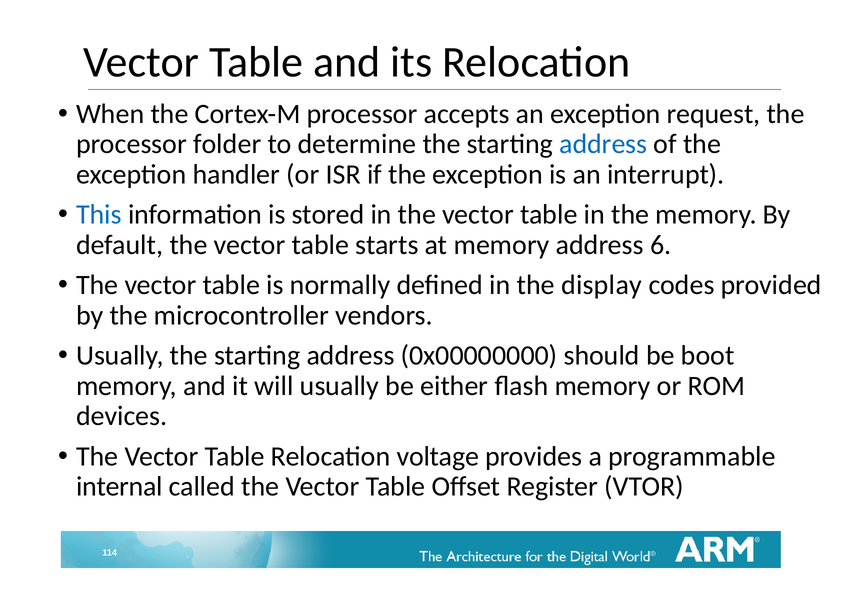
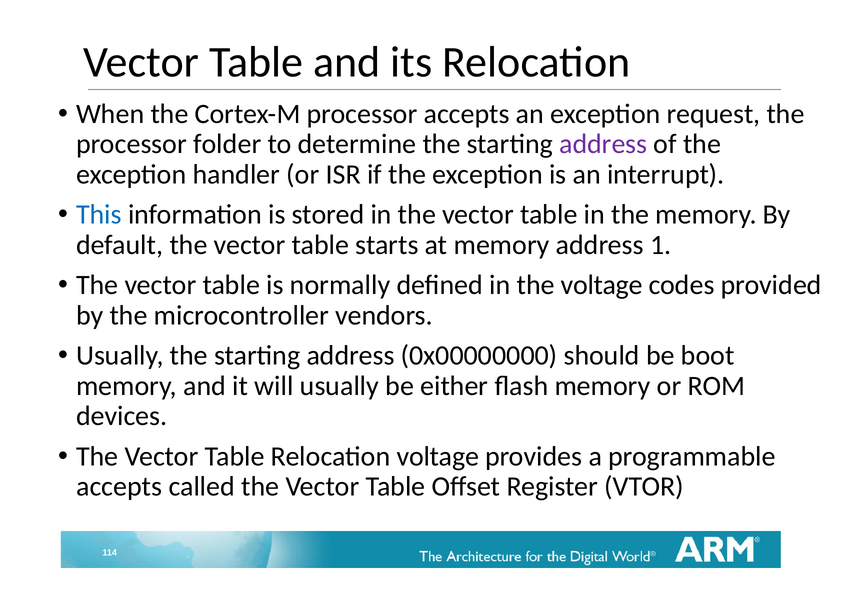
address colour: blue -> purple (603, 144)
6: 6 -> 1 (661, 245)
the display: display -> voltage (602, 285)
internal: internal -> accepts (119, 487)
